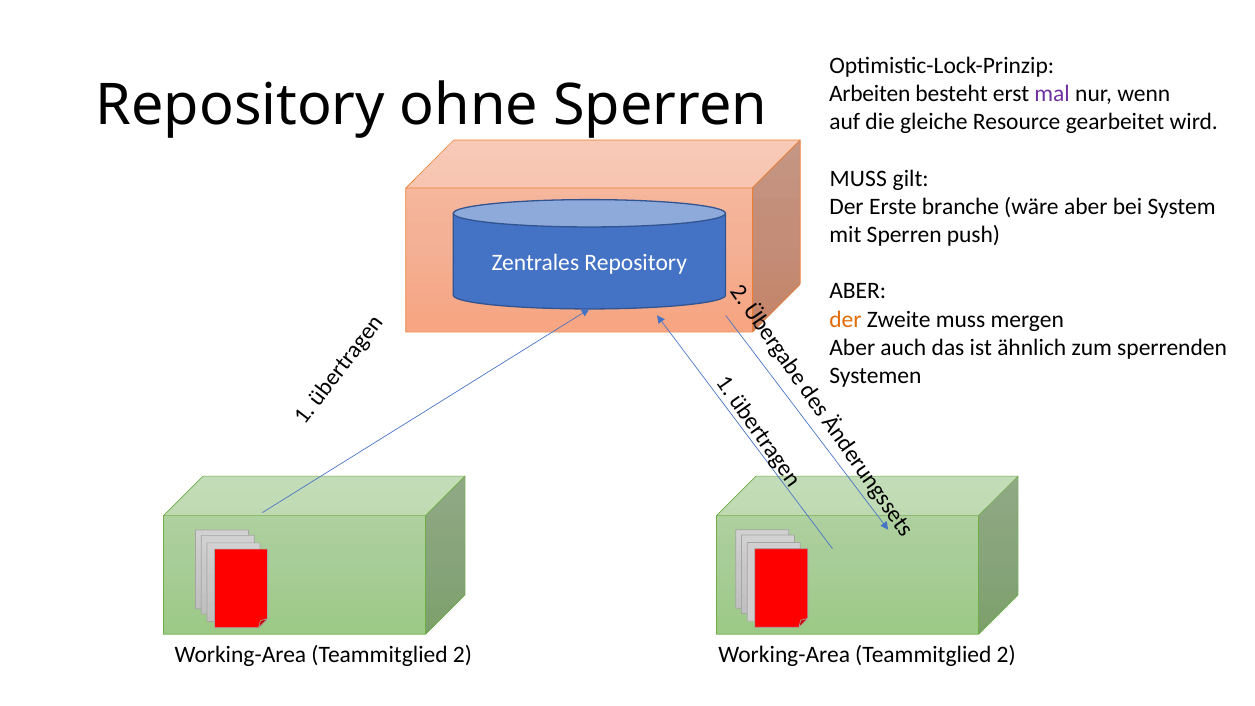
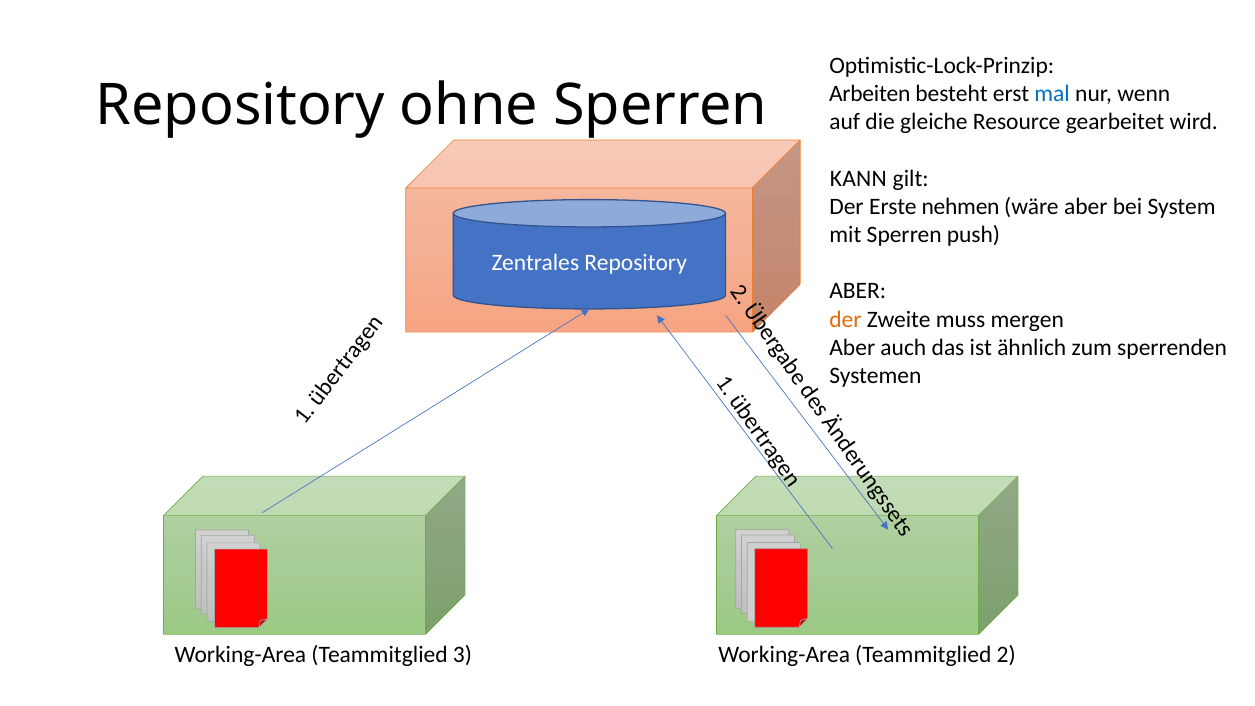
mal colour: purple -> blue (1052, 94)
MUSS: MUSS -> KANN (858, 178)
branche: branche -> nehmen (961, 206)
2: 2 -> 3 (462, 655)
